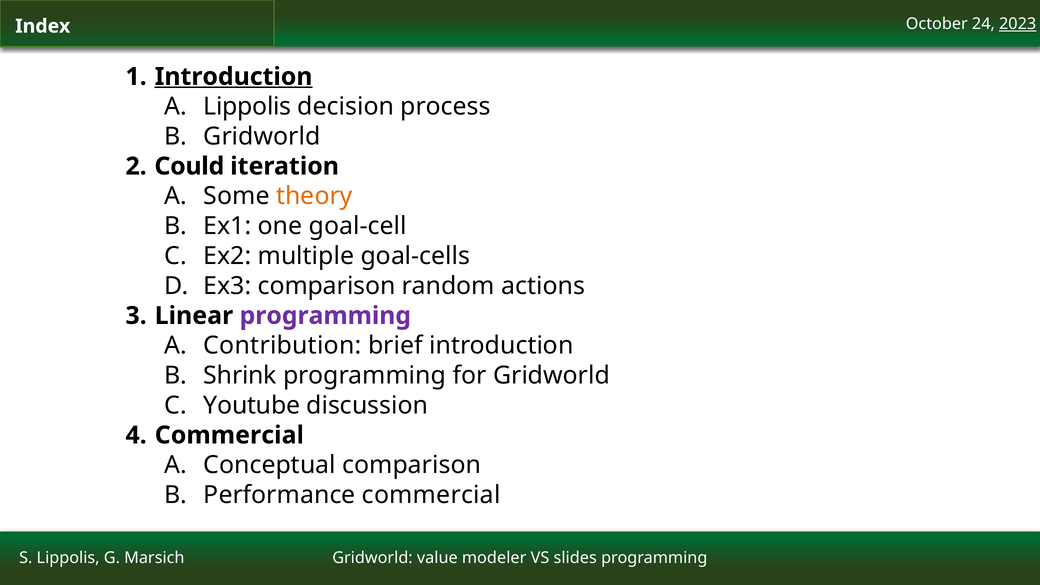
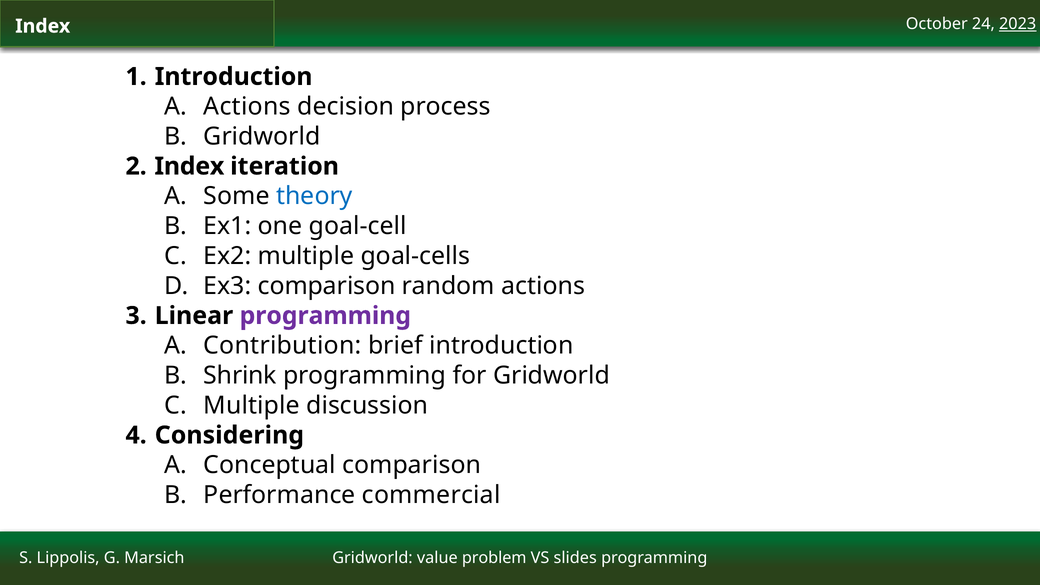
Introduction underline: present -> none (234, 77)
Lippolis: Lippolis -> Actions (247, 107)
Could: Could -> Index (189, 166)
theory colour: orange -> blue (314, 196)
Youtube: Youtube -> Multiple (252, 405)
Commercial: Commercial -> Considering (229, 435)
modeler: modeler -> problem (494, 558)
